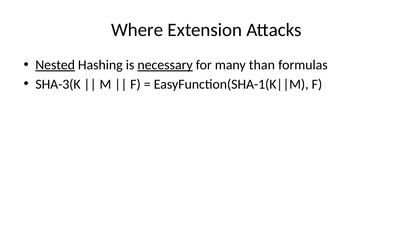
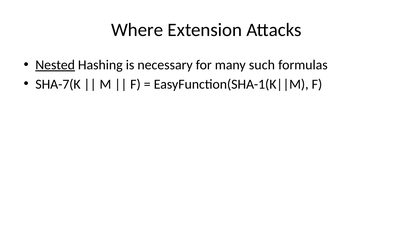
necessary underline: present -> none (165, 65)
than: than -> such (262, 65)
SHA-3(K: SHA-3(K -> SHA-7(K (58, 84)
